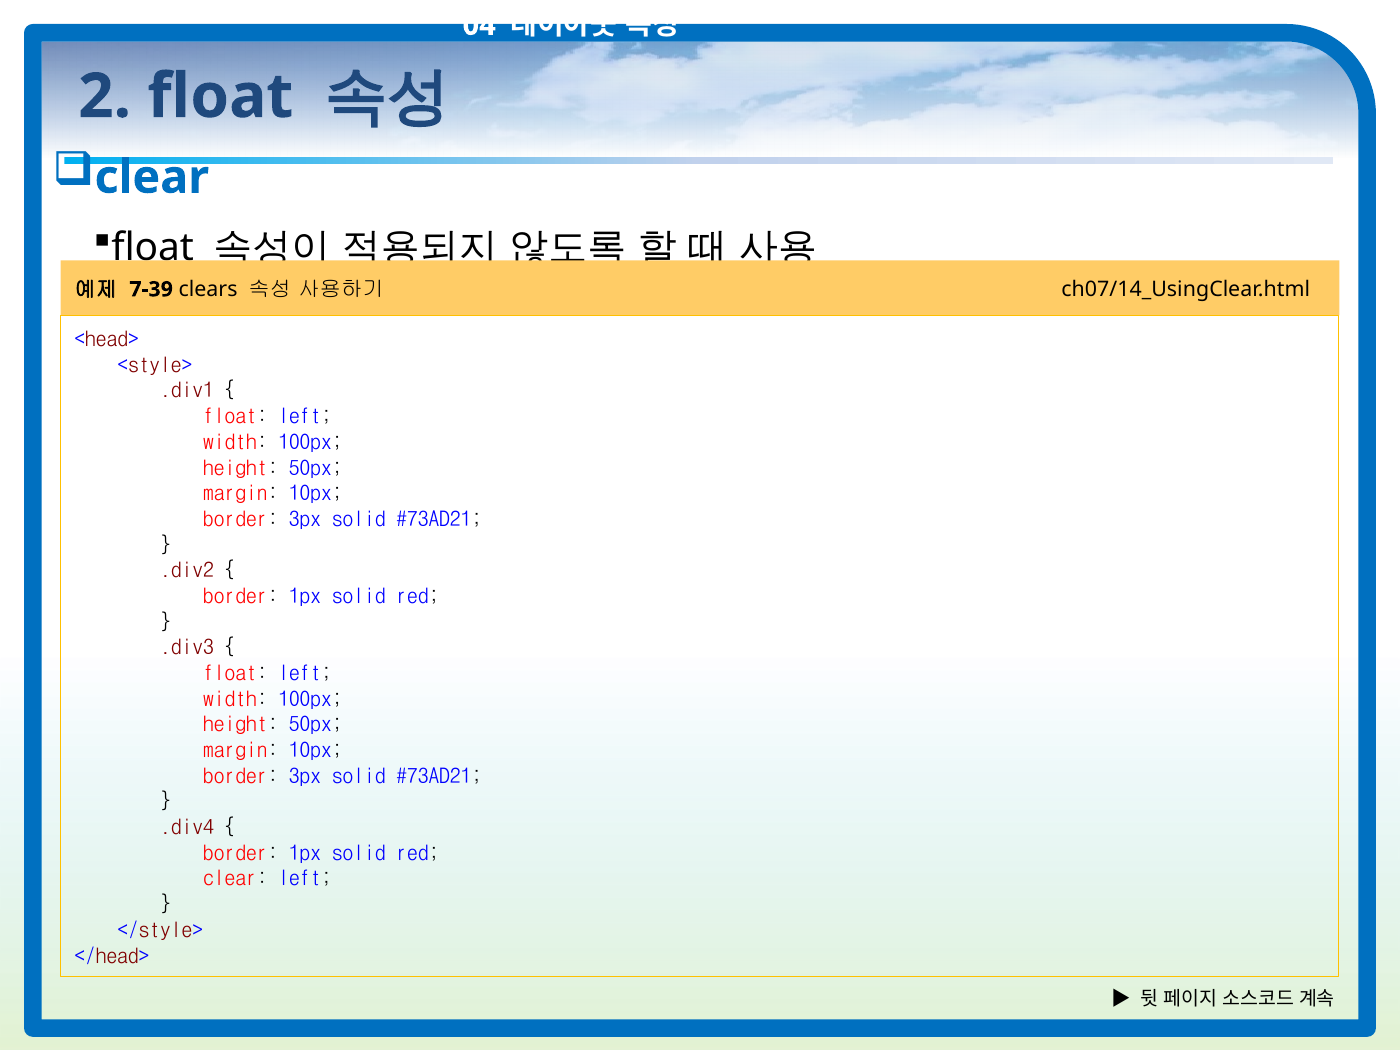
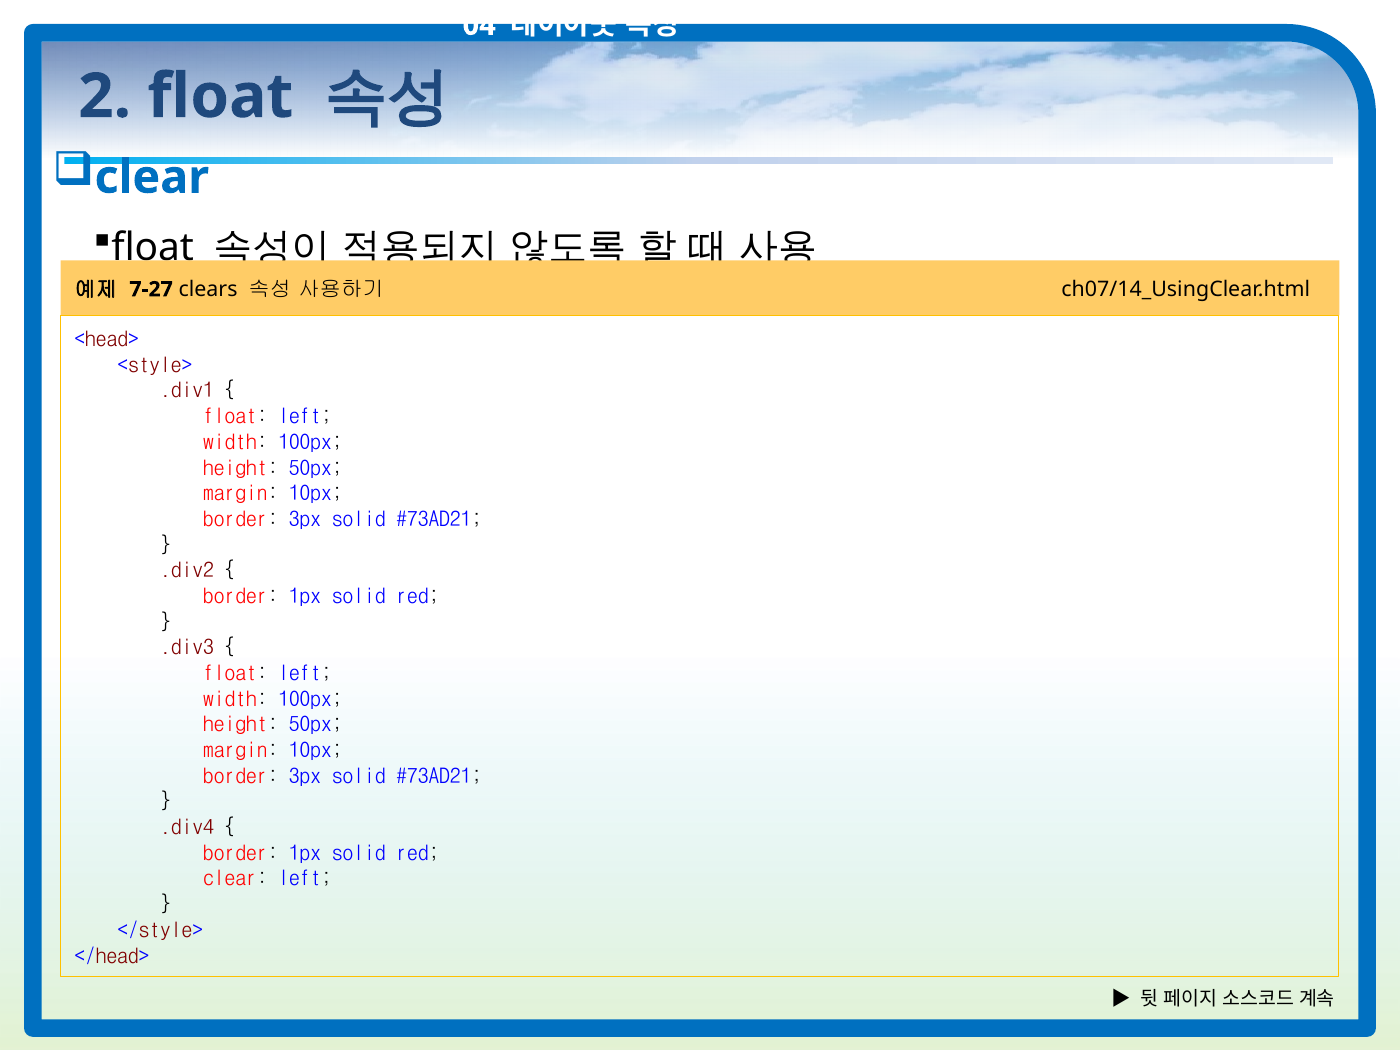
7-39: 7-39 -> 7-27 (151, 289)
